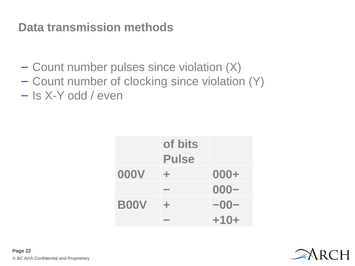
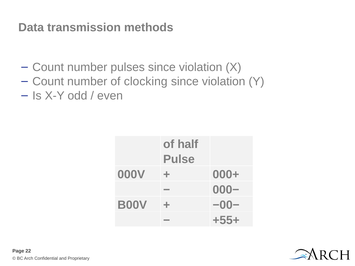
of bits: bits -> half (188, 144)
+10+: +10+ -> +55+ (226, 220)
